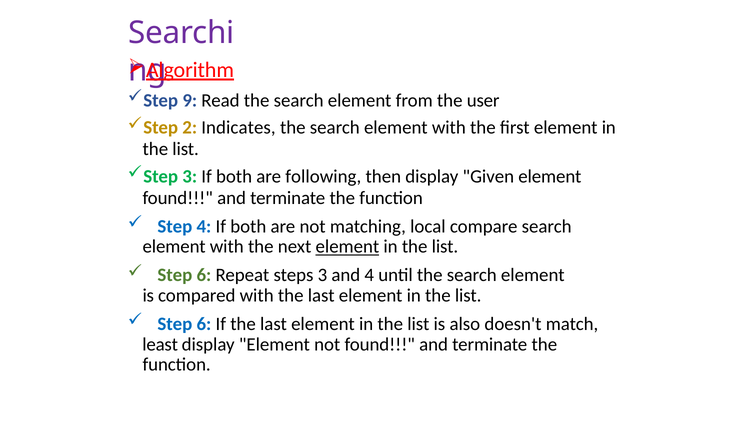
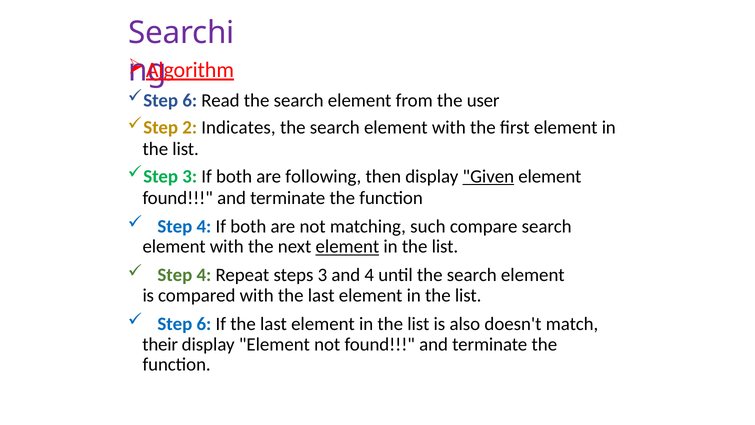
9: 9 -> 6 (190, 100)
Given underline: none -> present (488, 176)
local: local -> such (428, 226)
6: 6 -> 4 (204, 275)
least: least -> their (160, 344)
